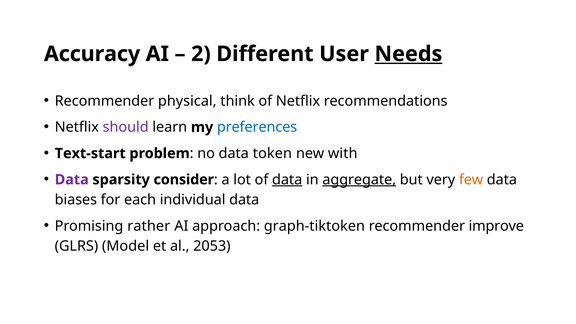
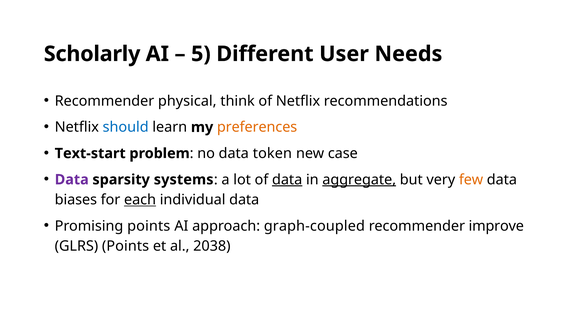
Accuracy: Accuracy -> Scholarly (92, 54)
2: 2 -> 5 (201, 54)
Needs underline: present -> none (408, 54)
should colour: purple -> blue (126, 127)
preferences colour: blue -> orange (257, 127)
with: with -> case (343, 153)
consider: consider -> systems (184, 180)
each underline: none -> present (140, 200)
Promising rather: rather -> points (149, 226)
graph-tiktoken: graph-tiktoken -> graph-coupled (314, 226)
GLRS Model: Model -> Points (126, 246)
2053: 2053 -> 2038 (212, 246)
